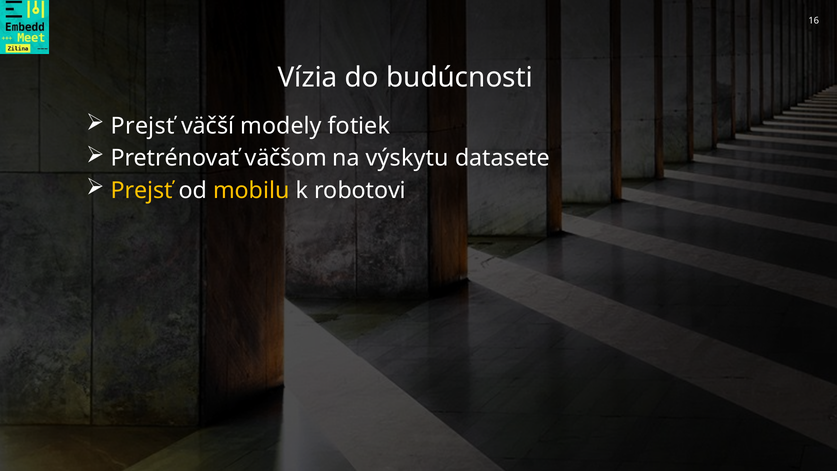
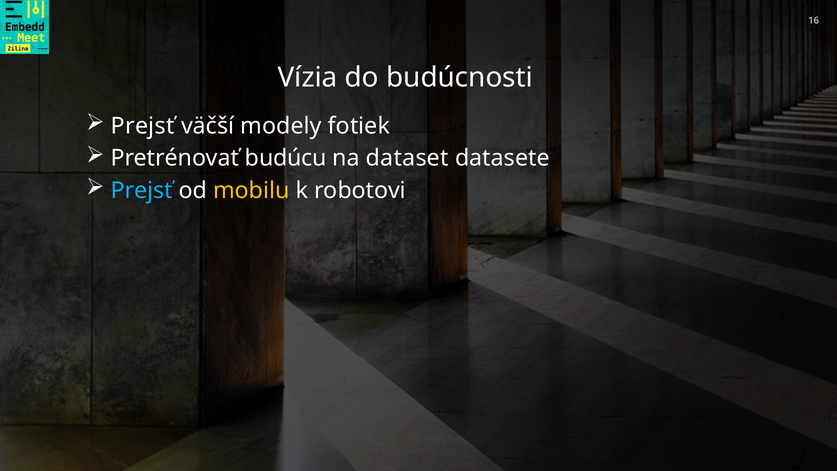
väčšom: väčšom -> budúcu (286, 158)
výskytu: výskytu -> dataset (407, 158)
Prejsť colour: yellow -> light blue (142, 190)
